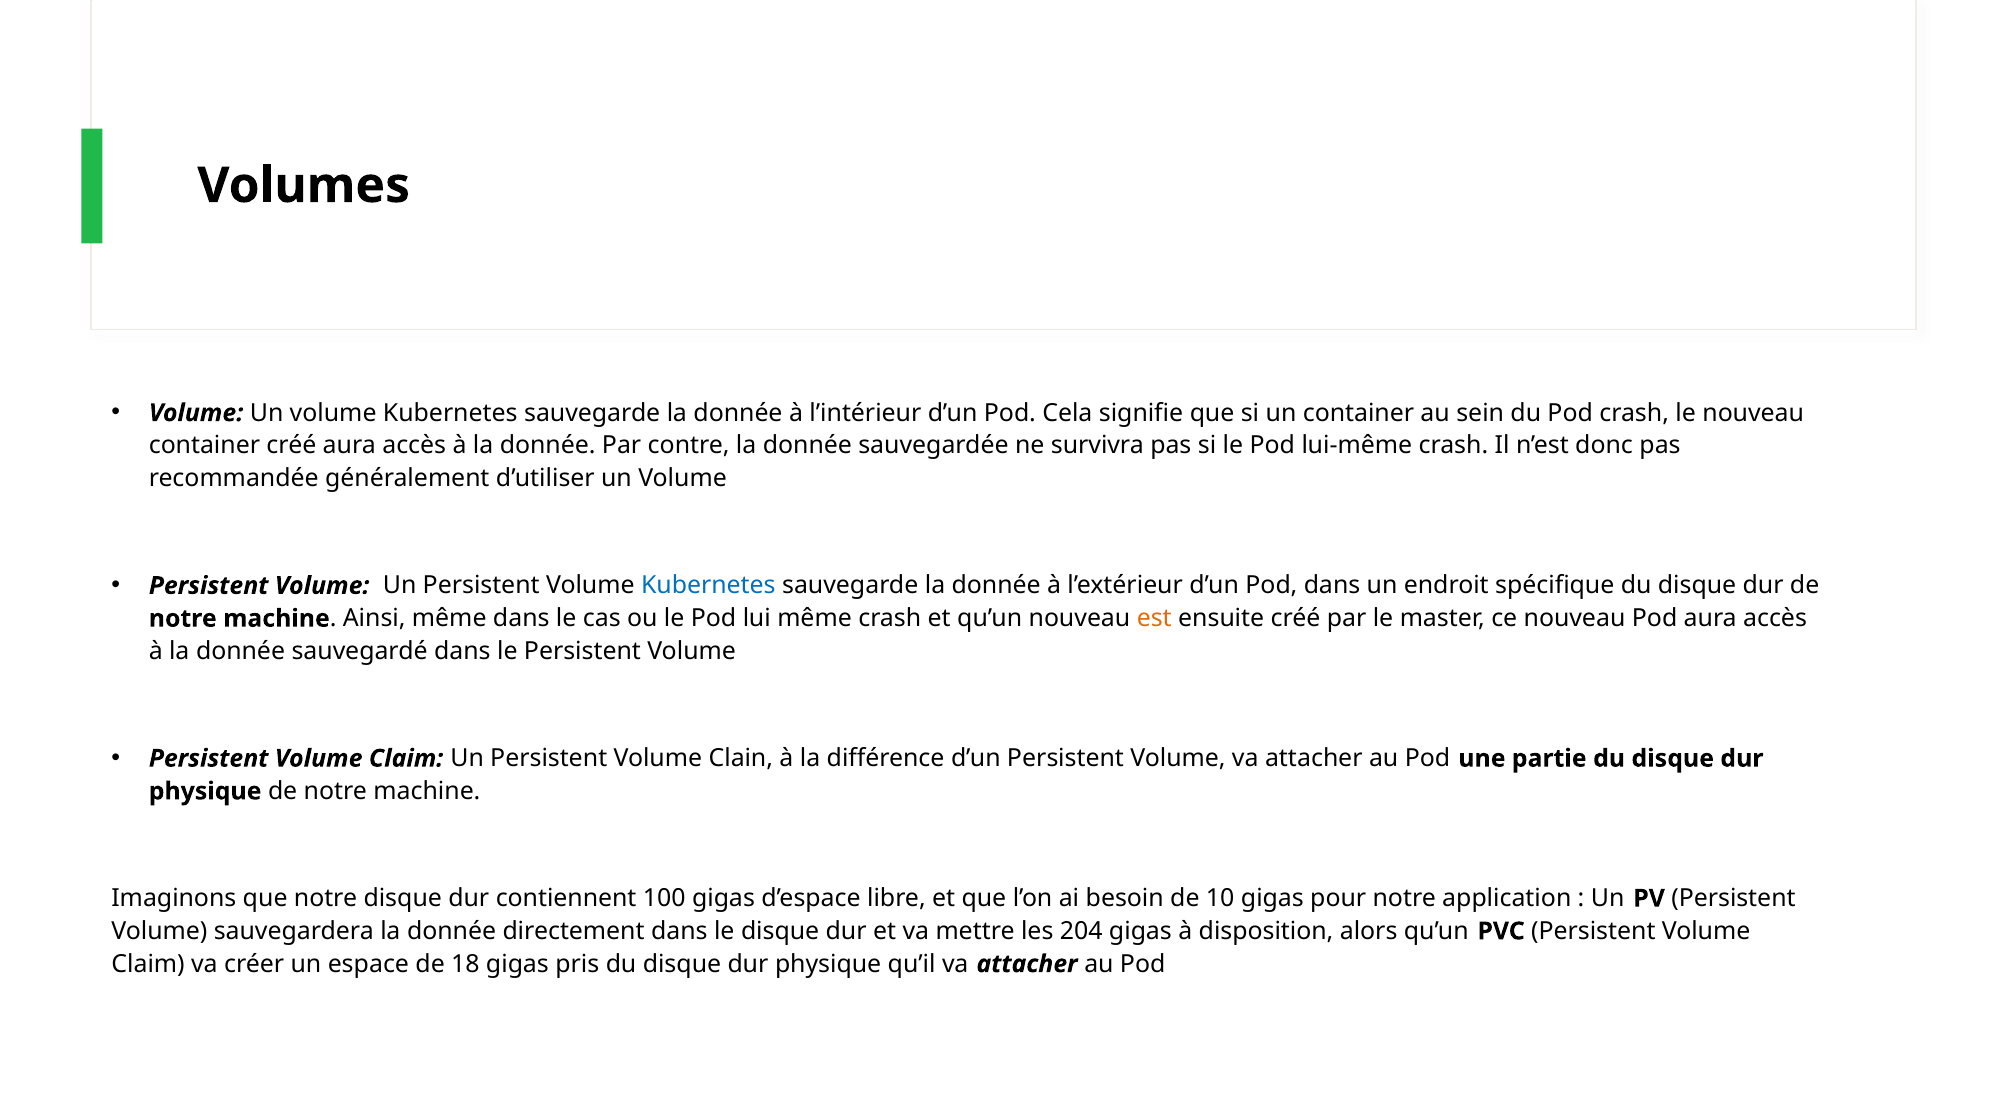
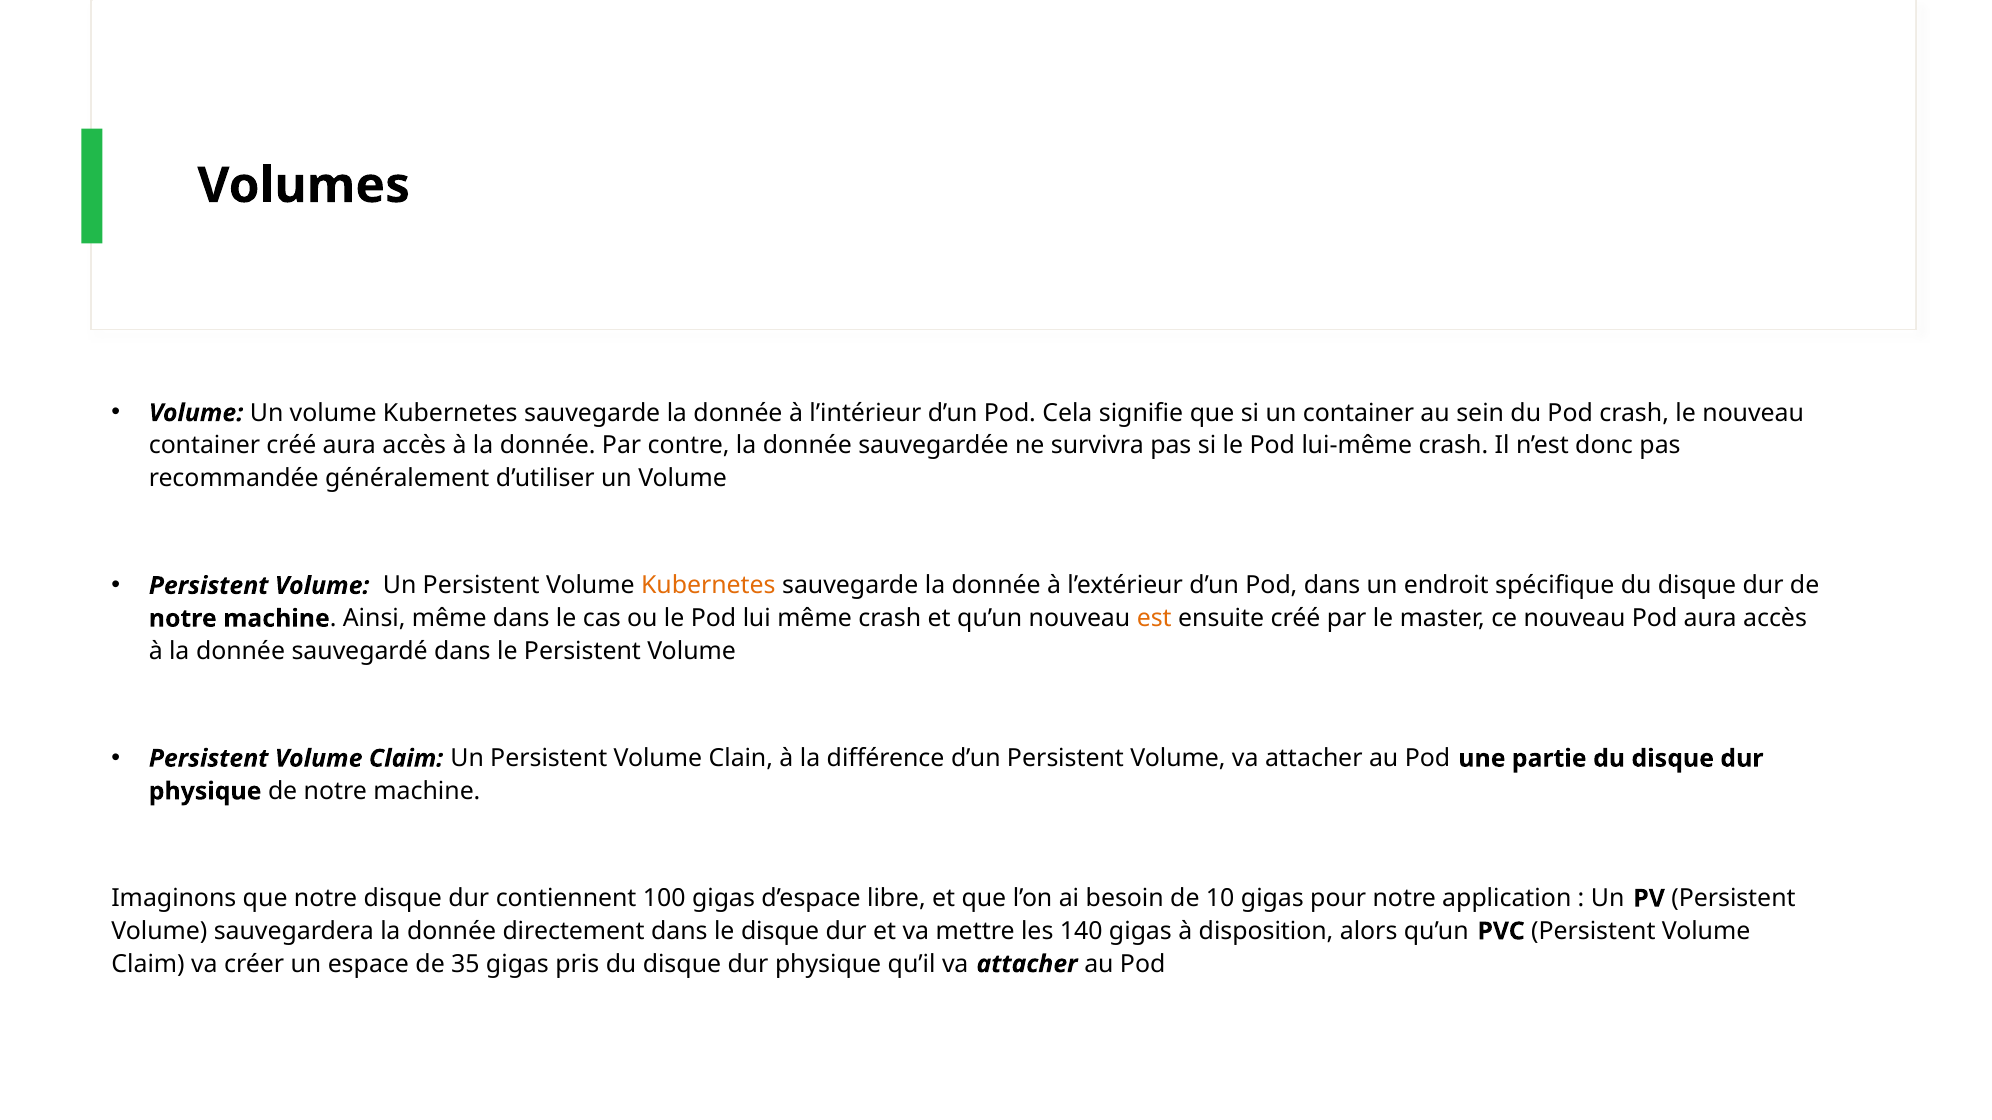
Kubernetes colour: blue -> orange (708, 586)
204: 204 -> 140 (1081, 932)
18: 18 -> 35 (465, 964)
